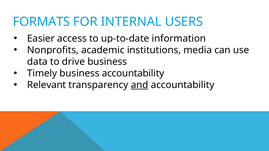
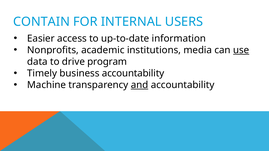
FORMATS: FORMATS -> CONTAIN (41, 22)
use underline: none -> present (241, 50)
drive business: business -> program (107, 62)
Relevant: Relevant -> Machine (47, 85)
